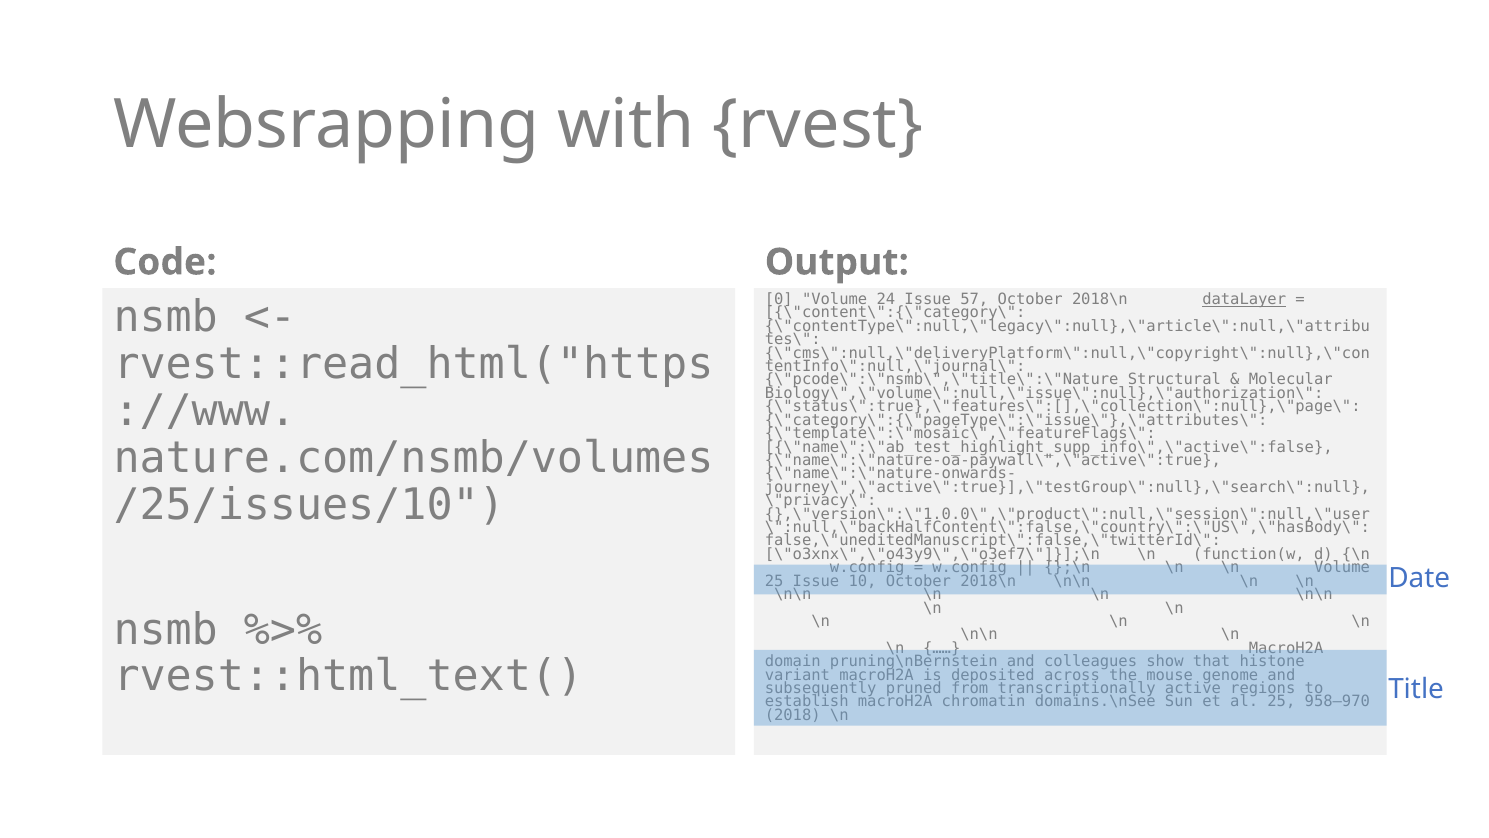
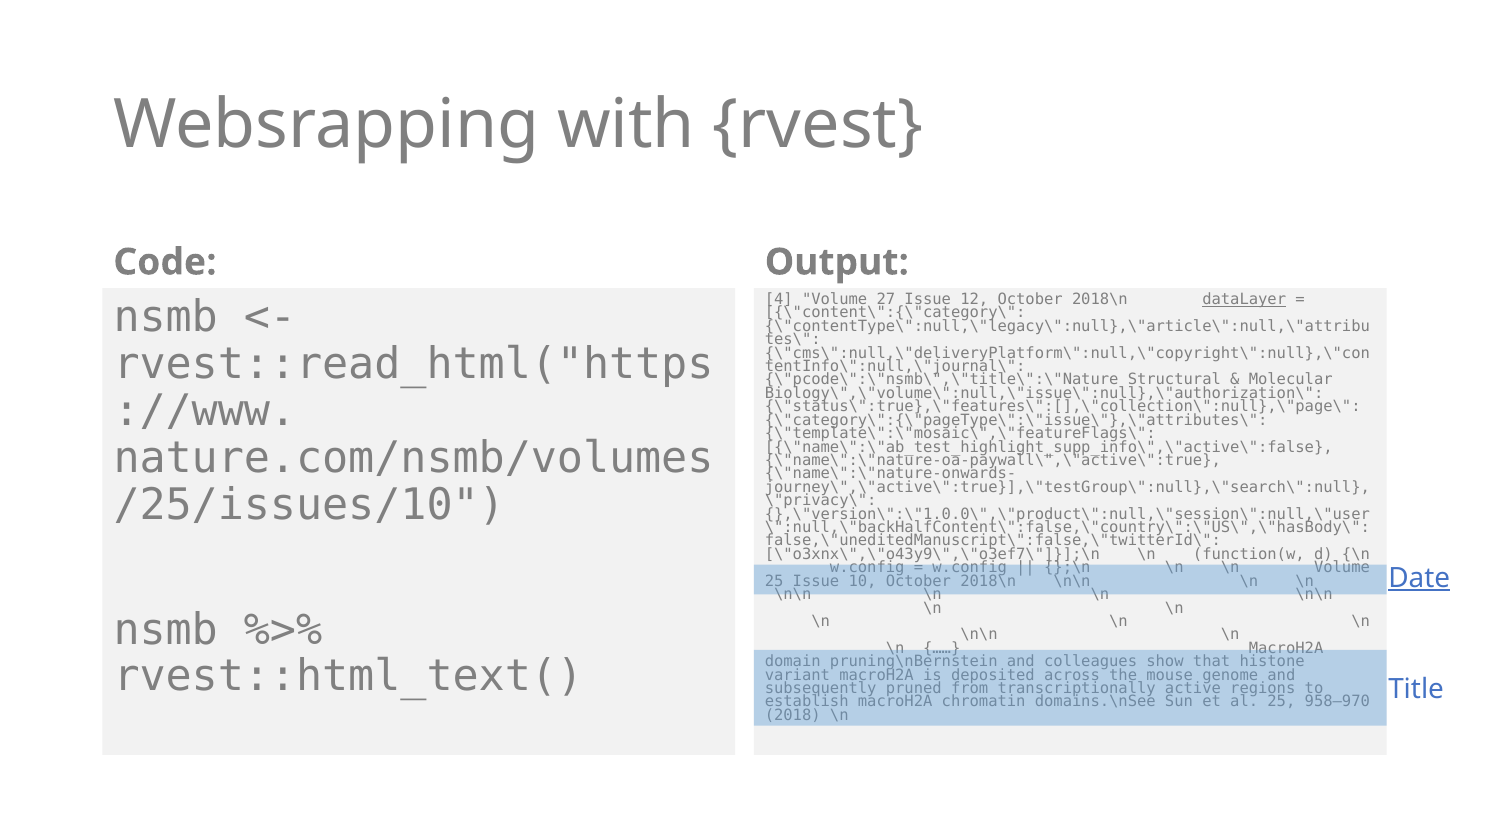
0: 0 -> 4 (779, 299)
24: 24 -> 27 (886, 299)
57: 57 -> 12 (974, 299)
Date underline: none -> present (1419, 578)
